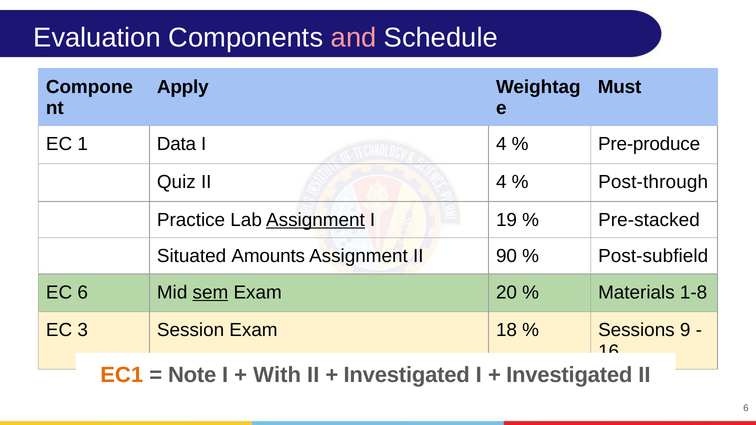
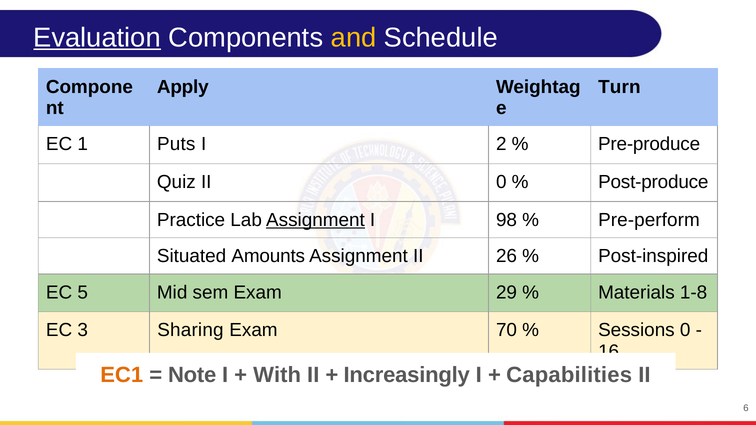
Evaluation underline: none -> present (97, 38)
and colour: pink -> yellow (354, 38)
Must: Must -> Turn (619, 87)
Data: Data -> Puts (176, 144)
I 4: 4 -> 2 (501, 144)
II 4: 4 -> 0 (501, 182)
Post-through: Post-through -> Post-produce (653, 182)
19: 19 -> 98 (507, 220)
Pre-stacked: Pre-stacked -> Pre-perform (649, 220)
90: 90 -> 26 (507, 256)
Post-subfield: Post-subfield -> Post-inspired (653, 256)
EC 6: 6 -> 5 (83, 293)
sem underline: present -> none (210, 293)
20: 20 -> 29 (507, 293)
Session: Session -> Sharing (190, 330)
18: 18 -> 70 (507, 330)
Sessions 9: 9 -> 0 (685, 330)
Investigated: Investigated -> Increasingly (407, 375)
Investigated: Investigated -> Capabilities (569, 375)
